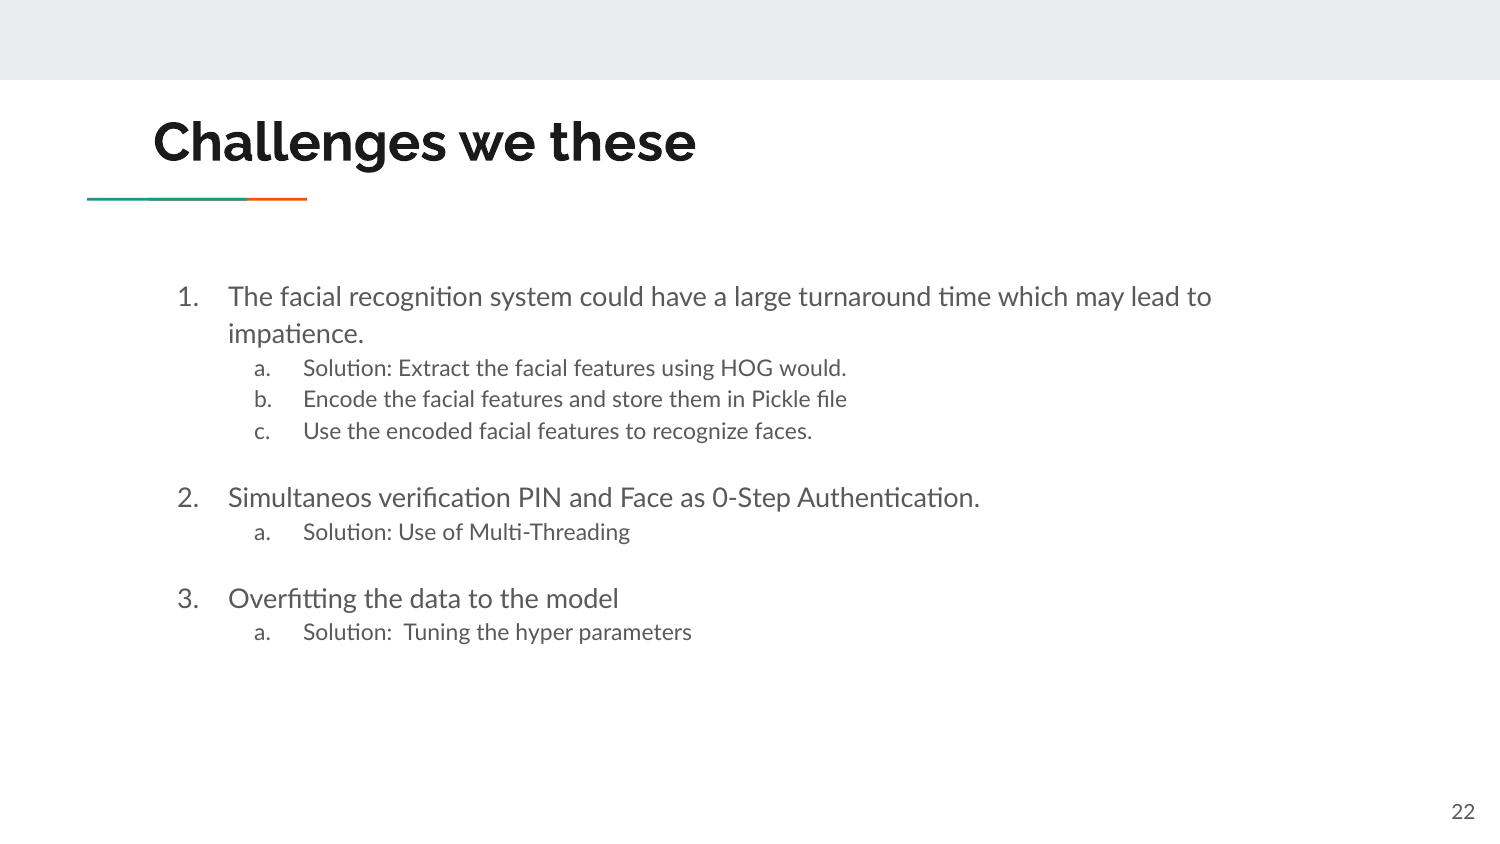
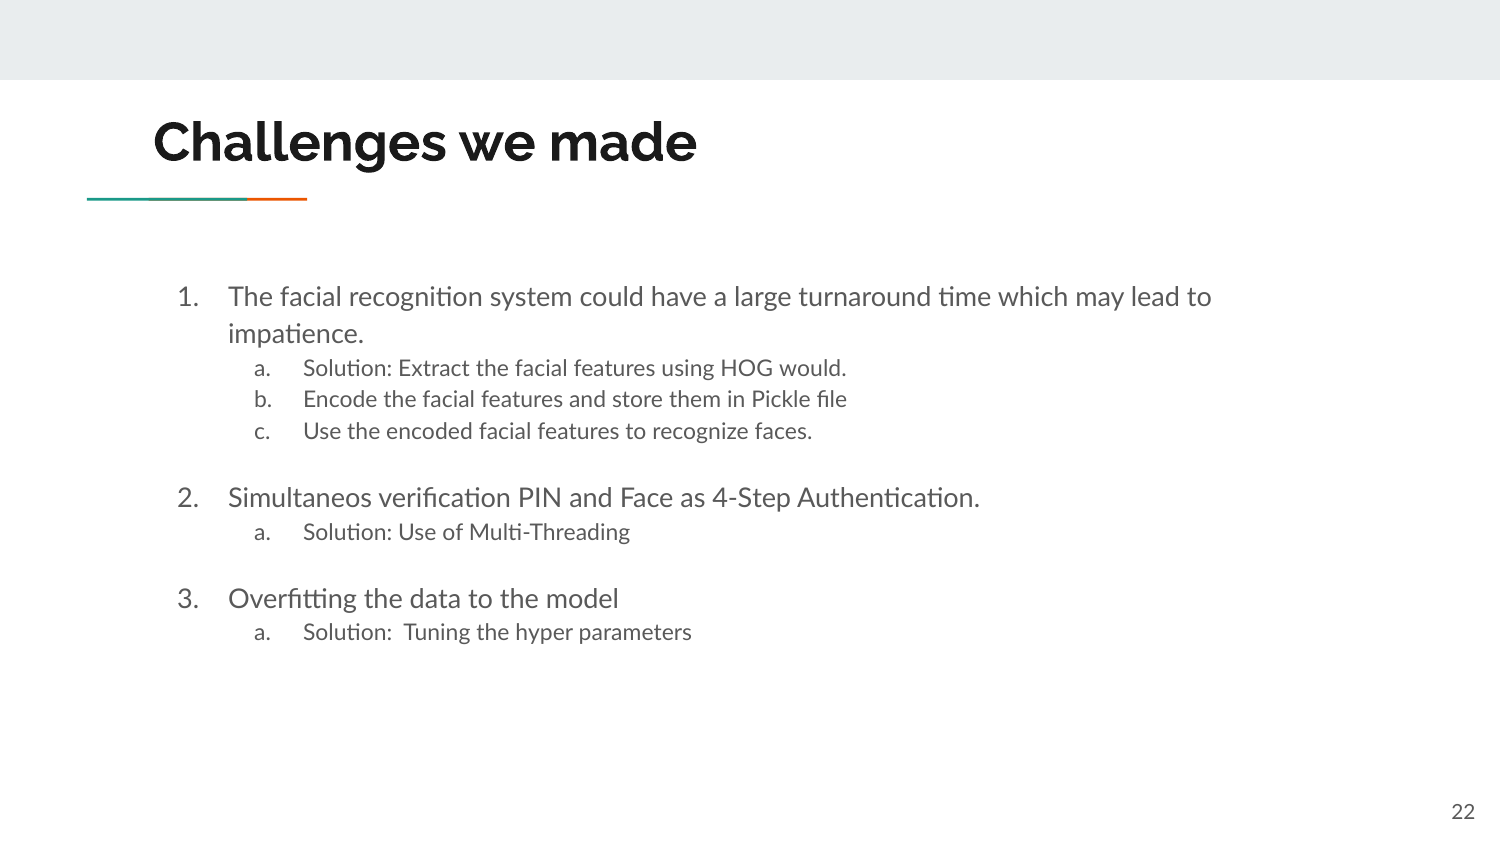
these: these -> made (623, 143)
0-Step: 0-Step -> 4-Step (752, 499)
